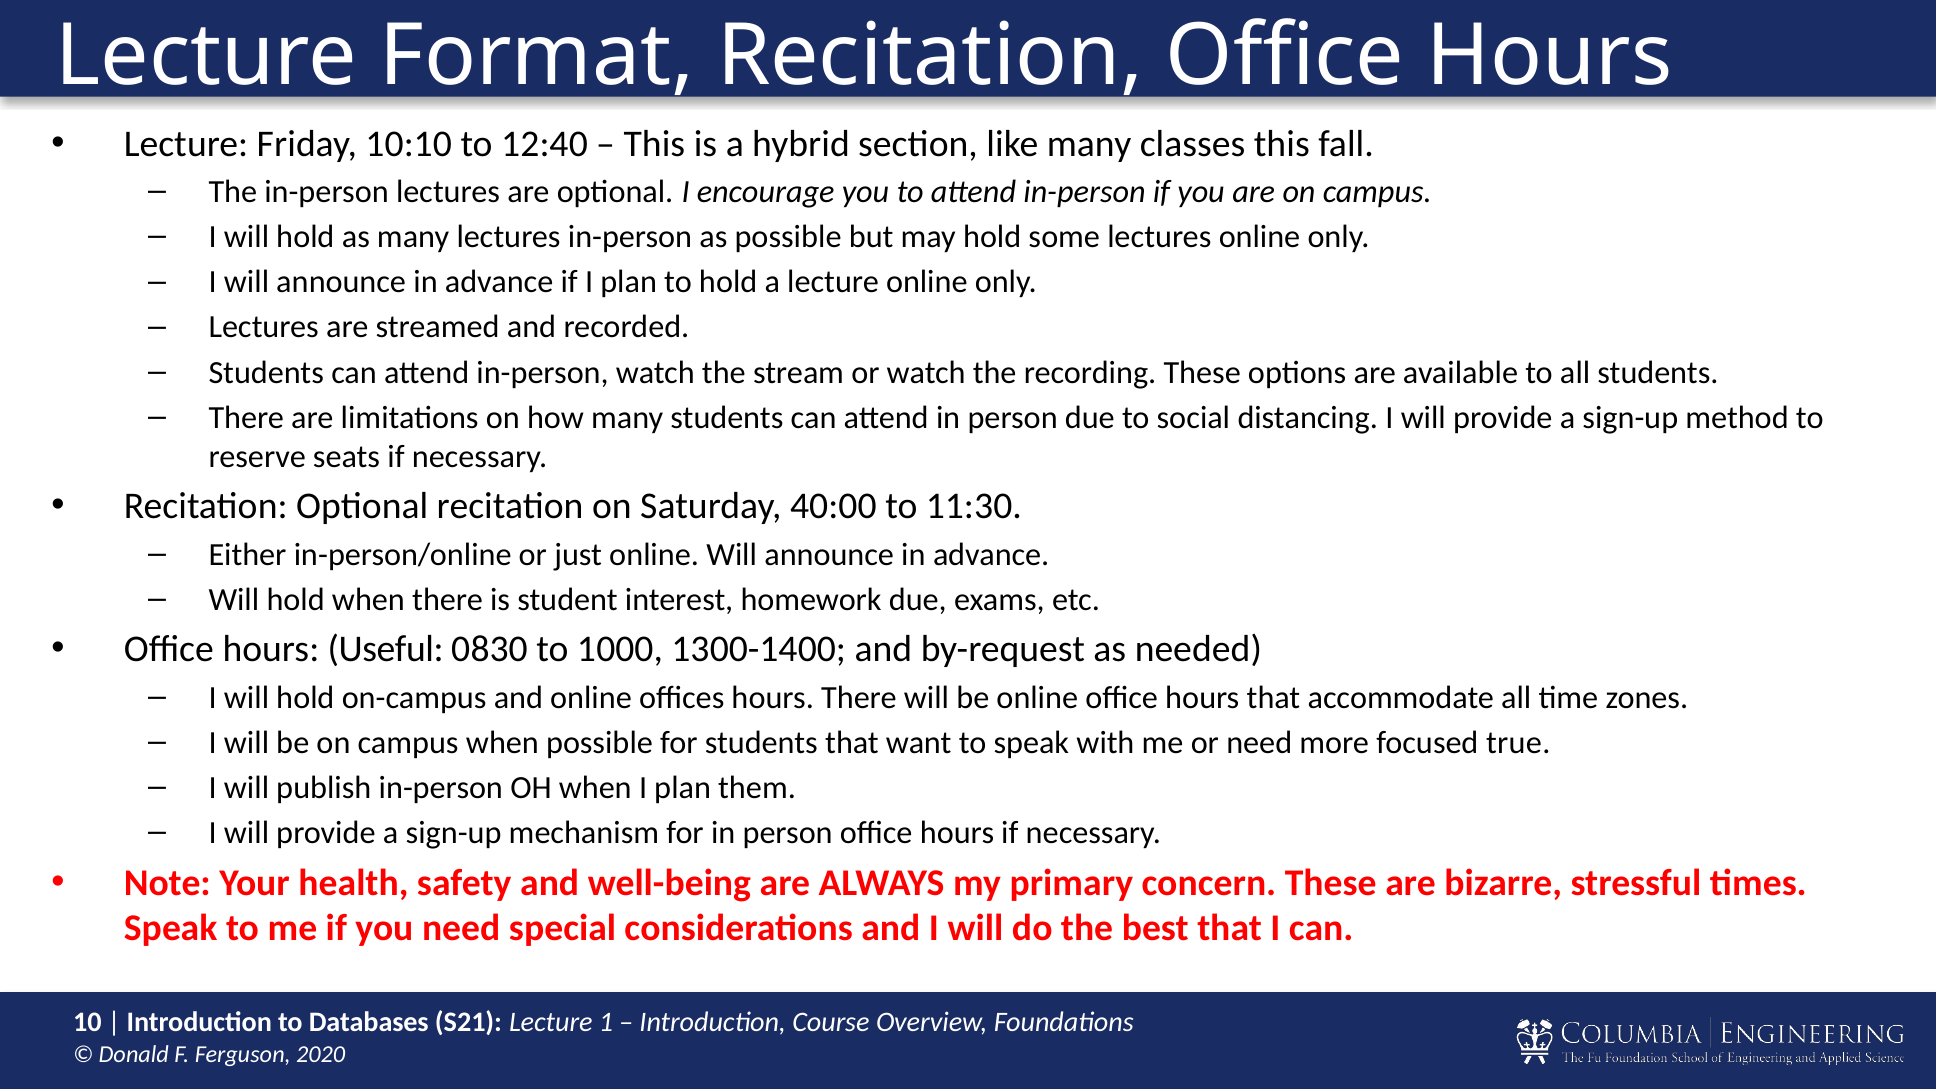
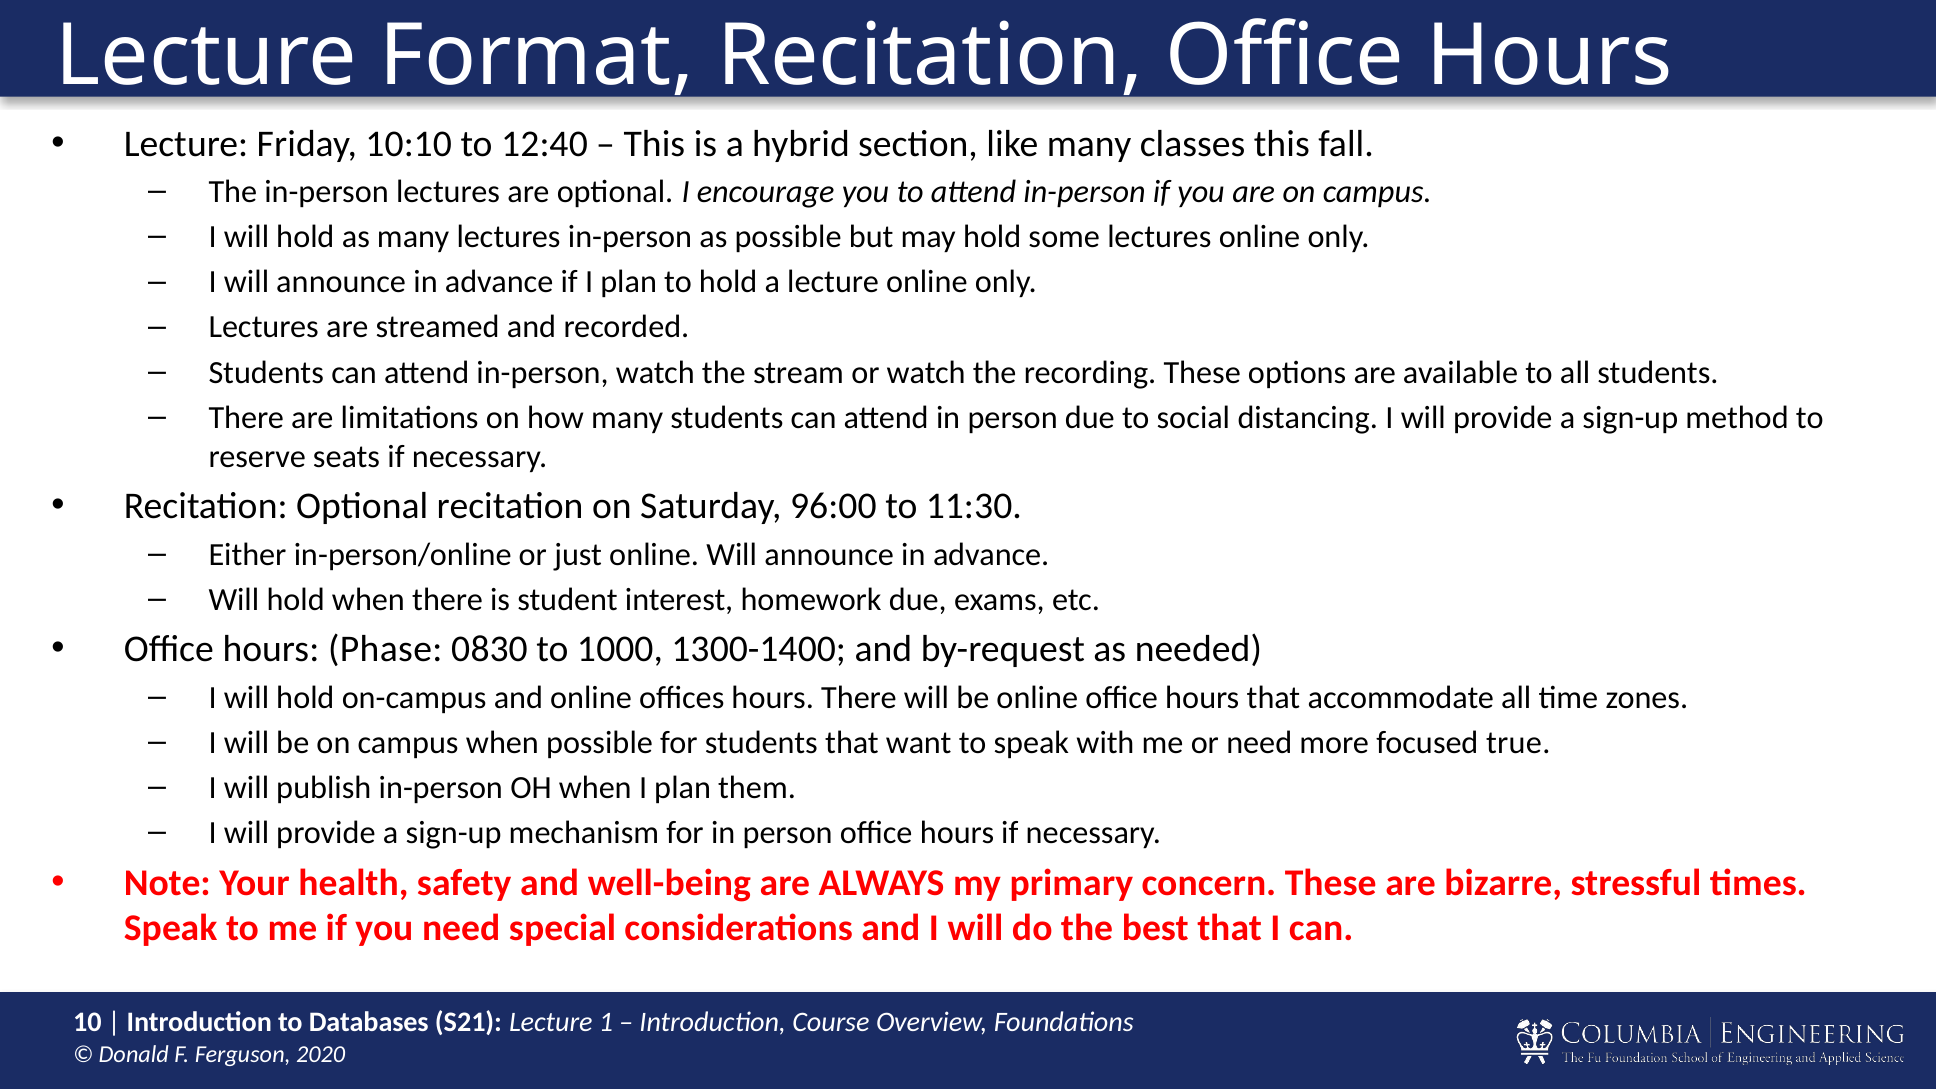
40:00: 40:00 -> 96:00 (833, 506)
Useful: Useful -> Phase (385, 649)
